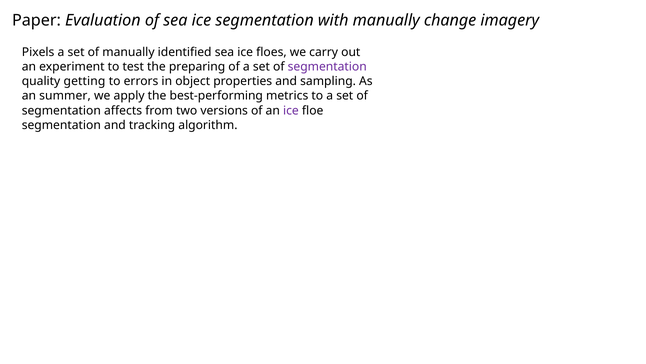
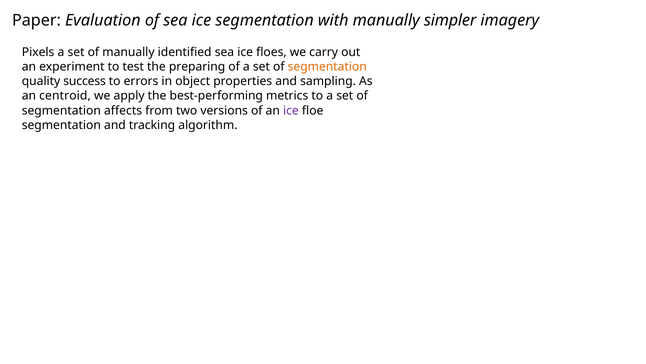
change: change -> simpler (450, 20)
segmentation colour: purple -> orange (327, 67)
getting: getting -> success (85, 81)
summer: summer -> centroid (65, 96)
